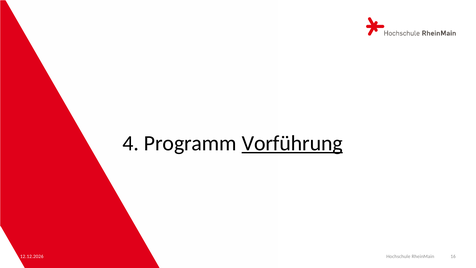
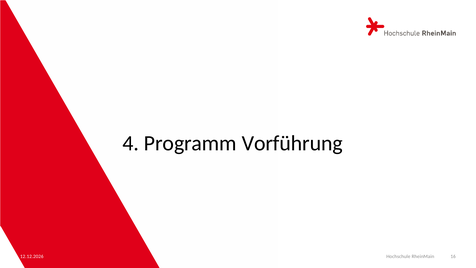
Vorführung underline: present -> none (292, 143)
